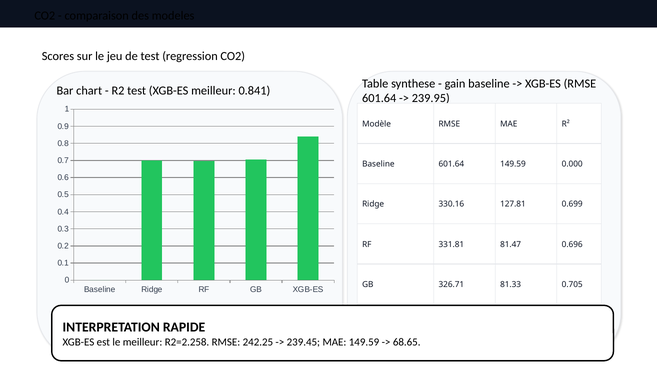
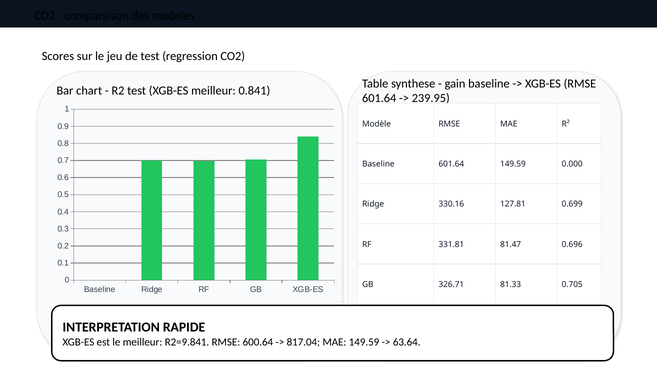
R2=2.258: R2=2.258 -> R2=9.841 (187, 343)
242.25: 242.25 -> 600.64 (258, 343)
239.45: 239.45 -> 817.04 (303, 343)
68.65: 68.65 -> 63.64 (407, 343)
